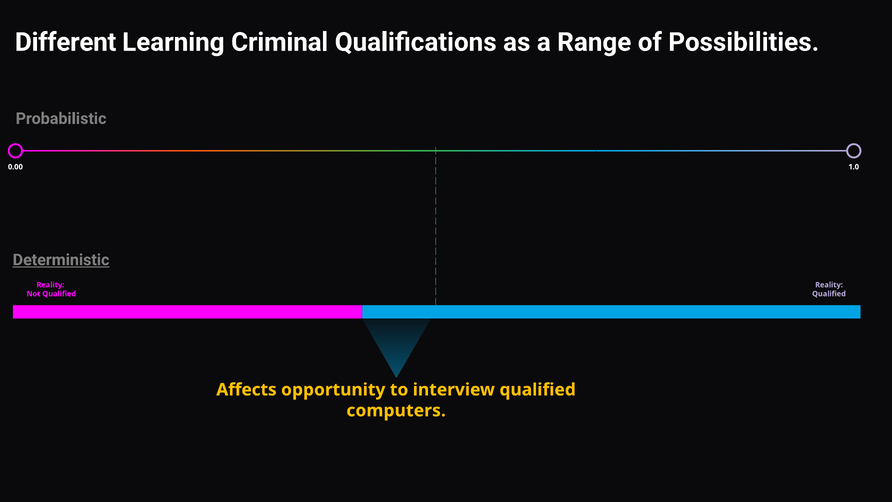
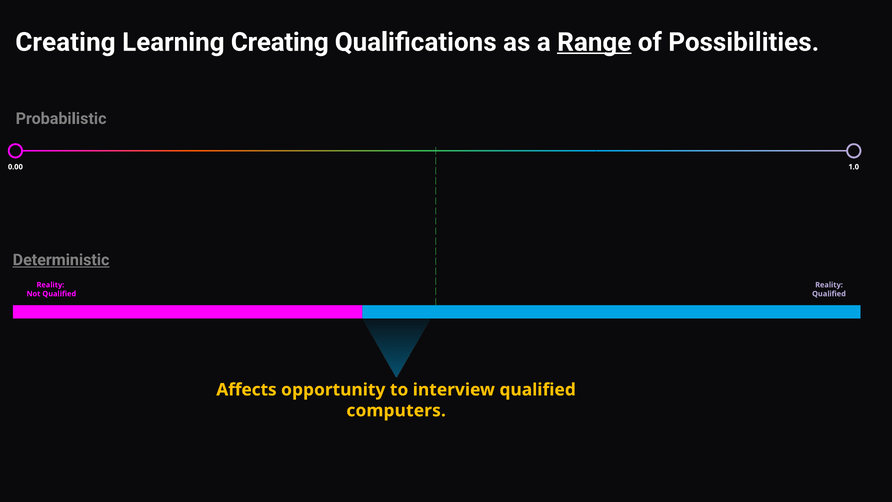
Different: Different -> Creating (65, 42)
Learning Criminal: Criminal -> Creating (280, 42)
Range underline: none -> present (594, 42)
